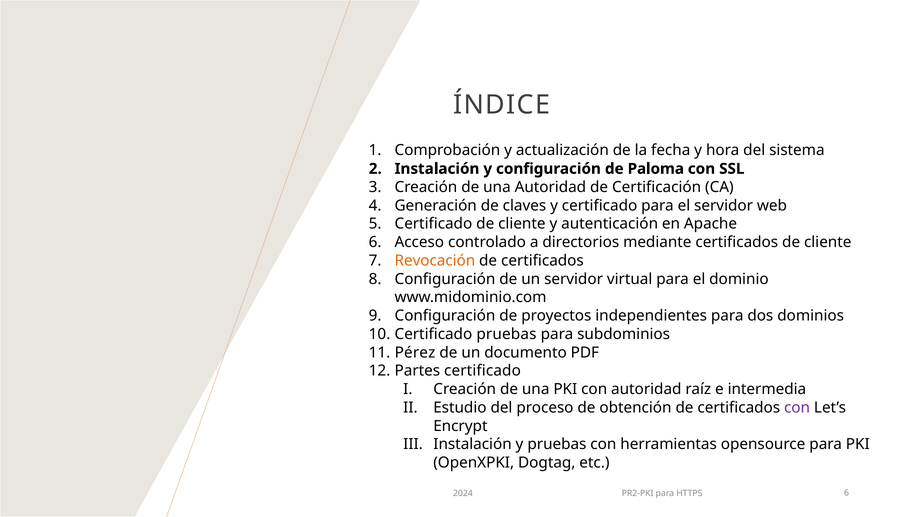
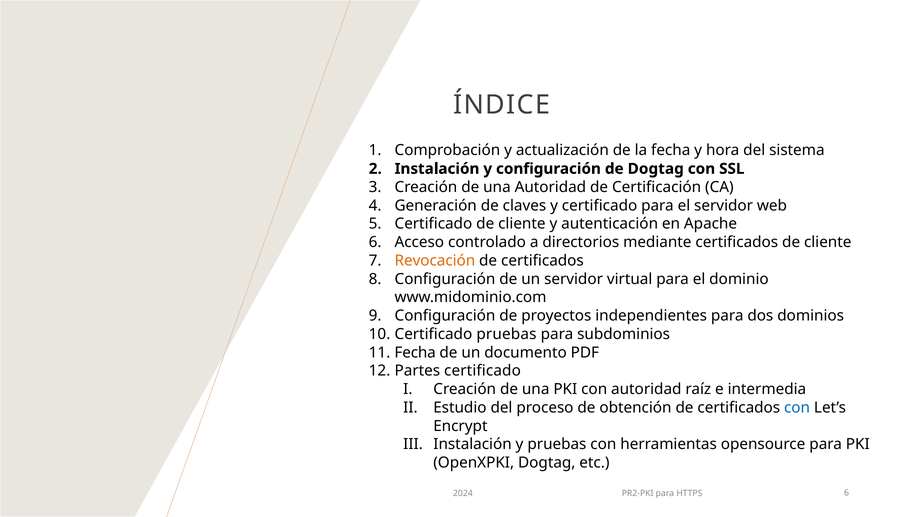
de Paloma: Paloma -> Dogtag (656, 169)
Pérez: Pérez -> Fecha (415, 352)
con colour: purple -> blue (797, 408)
